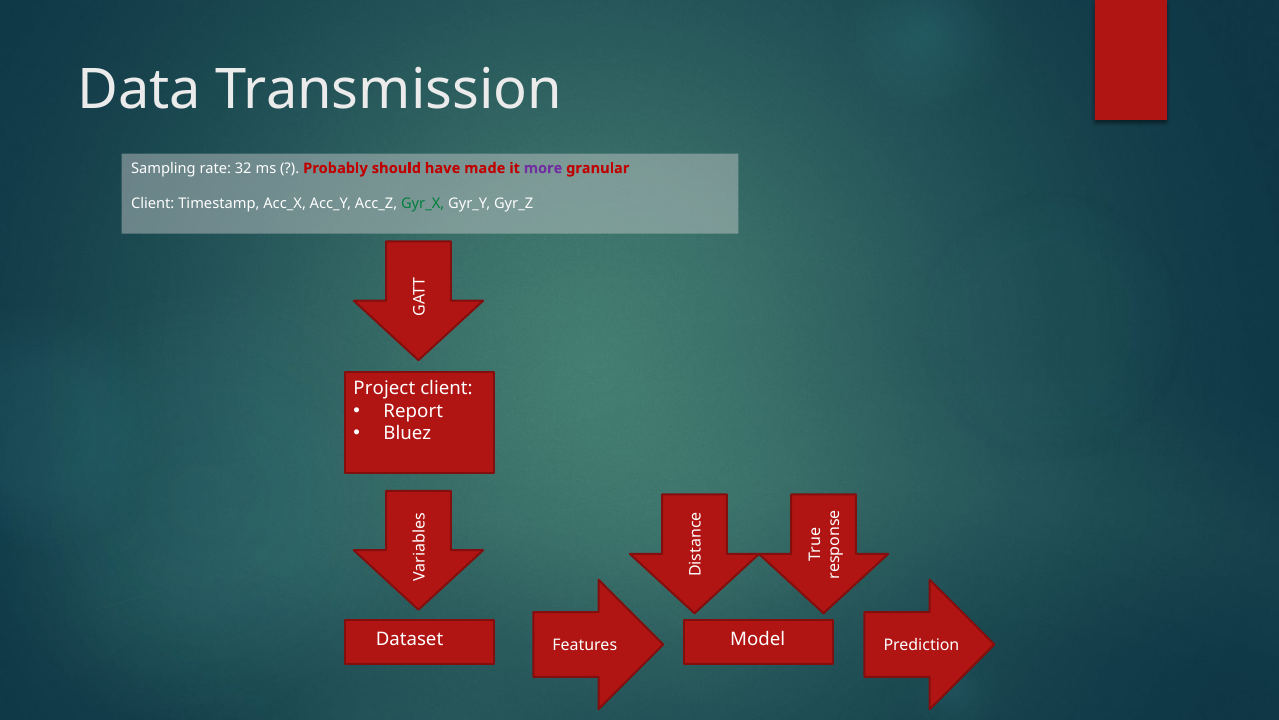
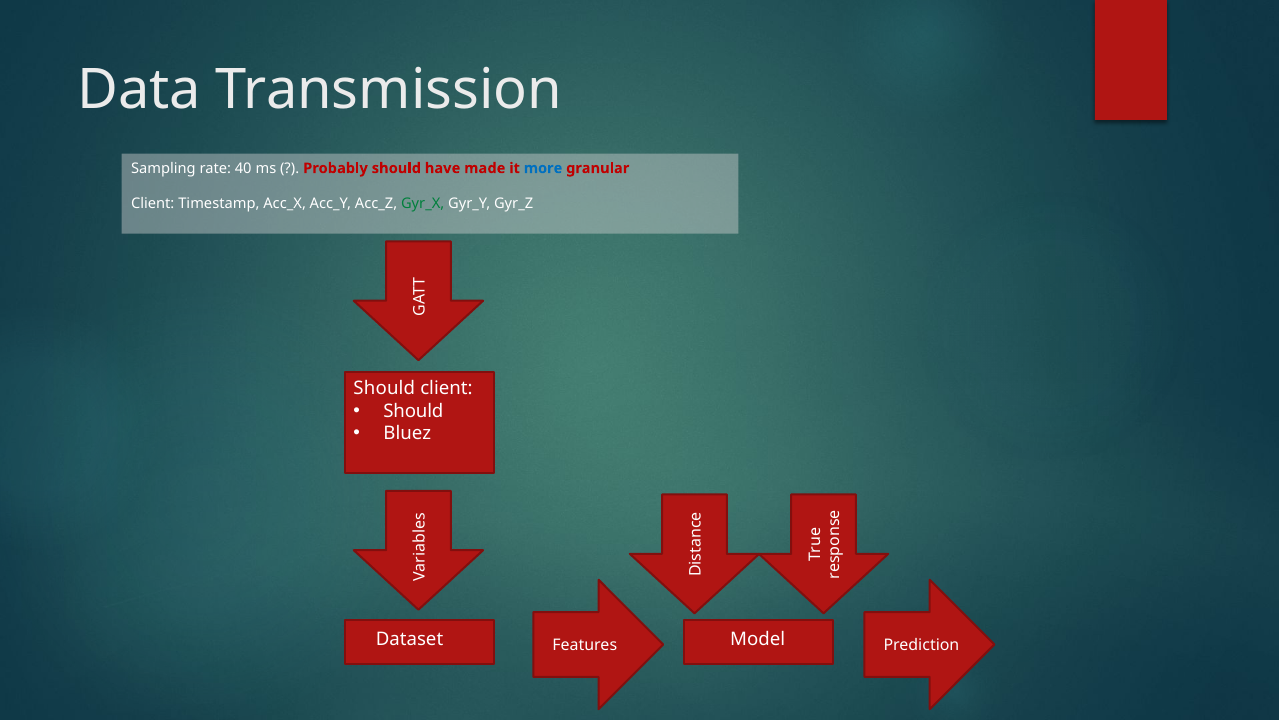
32: 32 -> 40 (243, 168)
more colour: purple -> blue (543, 168)
Project: Project -> Should (384, 388)
Report: Report -> Should (413, 411)
